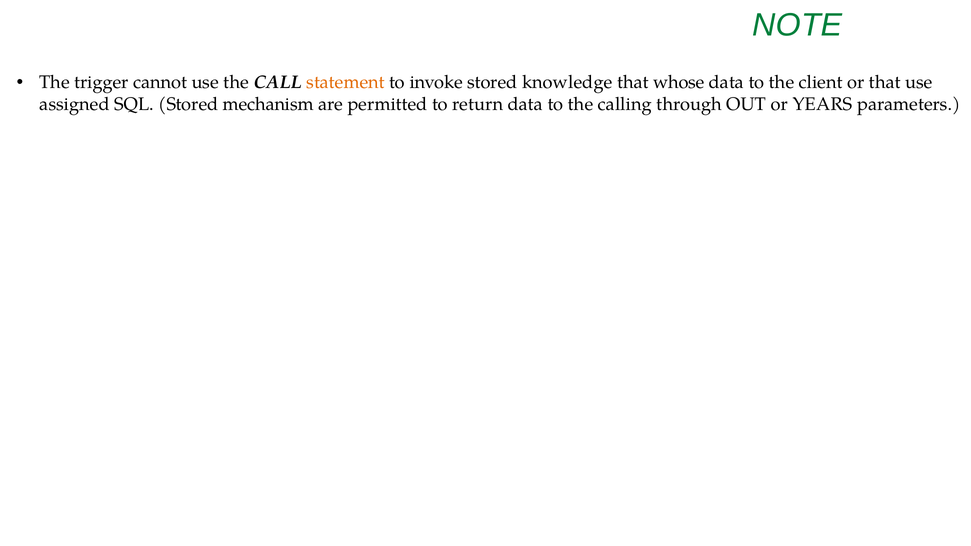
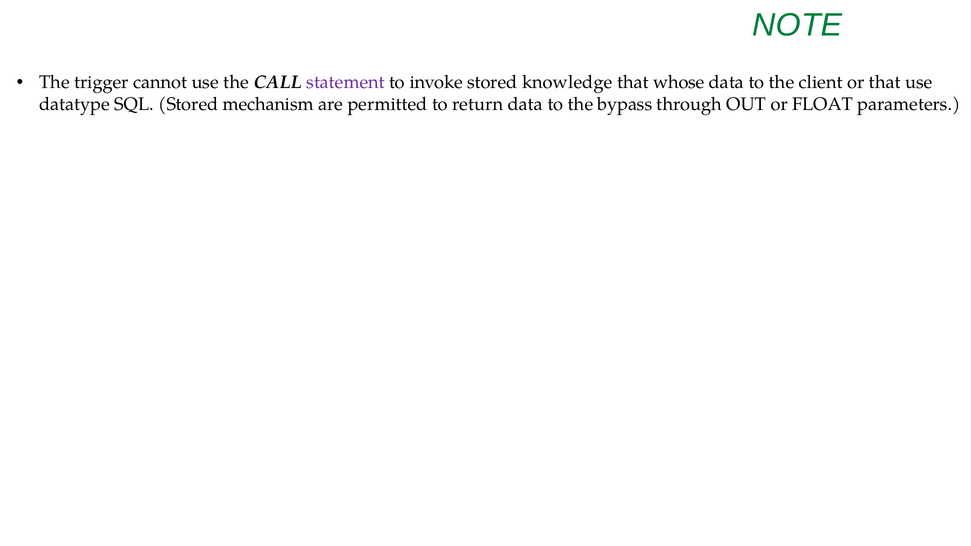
statement colour: orange -> purple (346, 82)
assigned: assigned -> datatype (75, 104)
calling: calling -> bypass (625, 104)
YEARS: YEARS -> FLOAT (823, 104)
